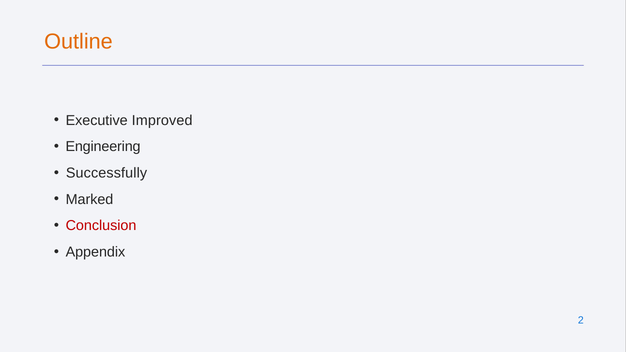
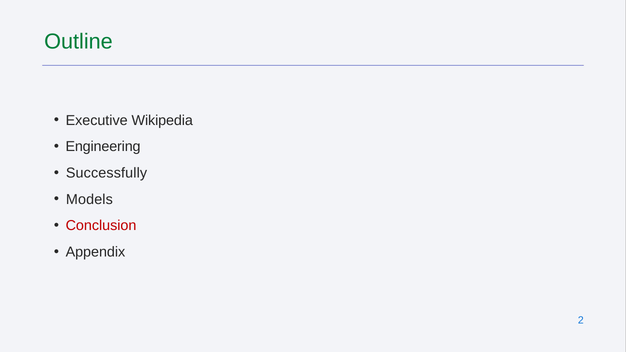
Outline colour: orange -> green (78, 42)
Improved: Improved -> Wikipedia (162, 120)
Marked: Marked -> Models (89, 199)
